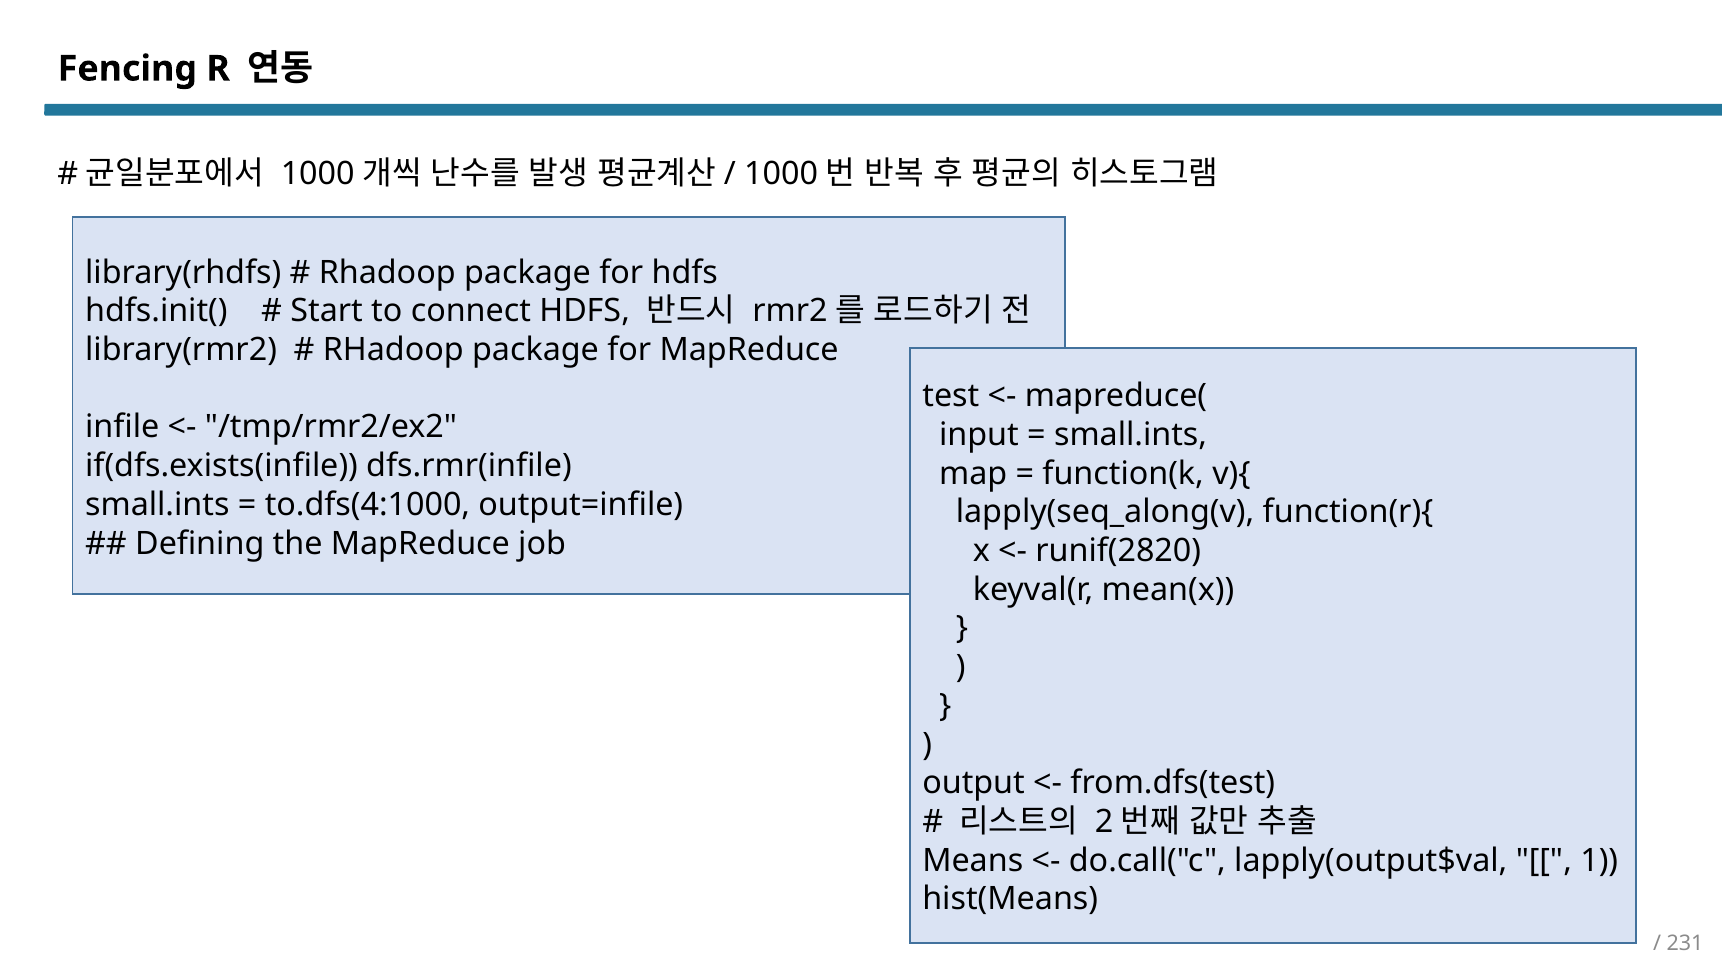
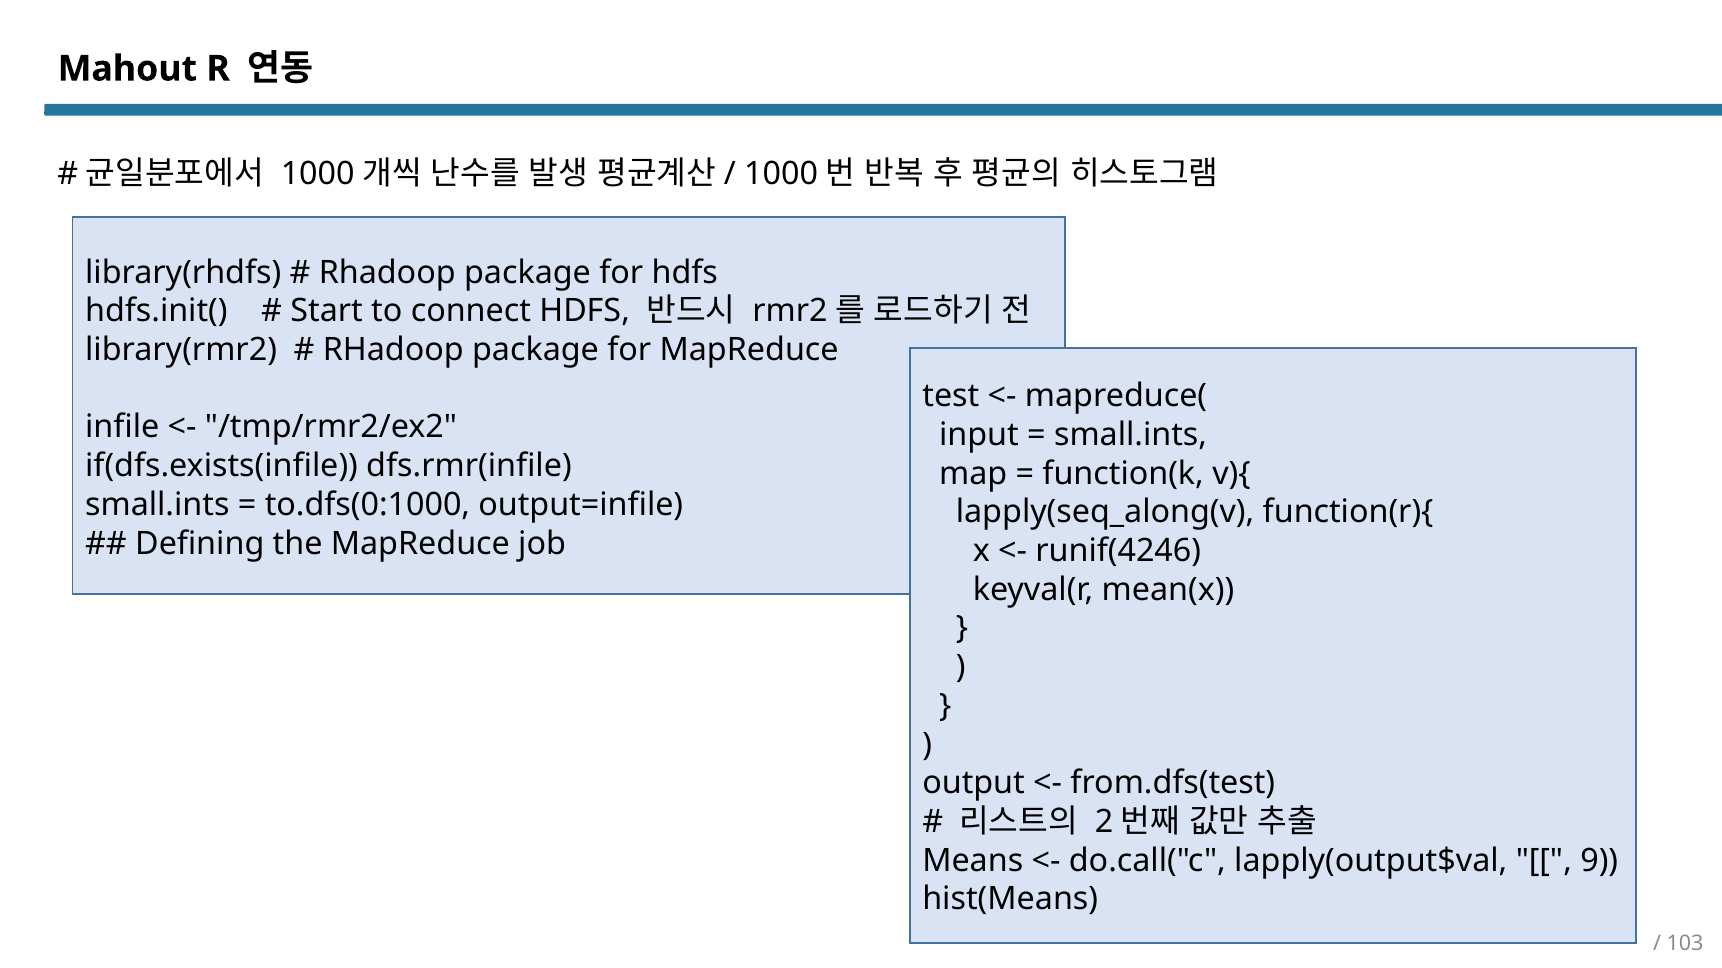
Fencing: Fencing -> Mahout (127, 69)
to.dfs(4:1000: to.dfs(4:1000 -> to.dfs(0:1000 (367, 505)
runif(2820: runif(2820 -> runif(4246 (1118, 551)
1: 1 -> 9 (1599, 861)
231: 231 -> 103 (1685, 944)
